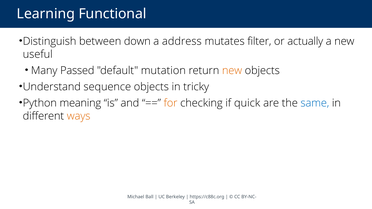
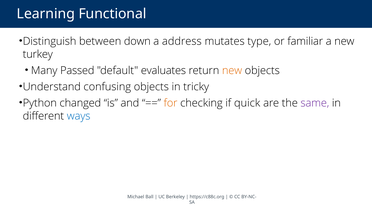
filter: filter -> type (259, 41)
actually: actually -> familiar (305, 41)
useful: useful -> turkey (38, 54)
mutation: mutation -> evaluates (163, 71)
sequence: sequence -> confusing (107, 87)
meaning: meaning -> changed (80, 103)
same colour: blue -> purple (315, 103)
ways colour: orange -> blue (79, 116)
